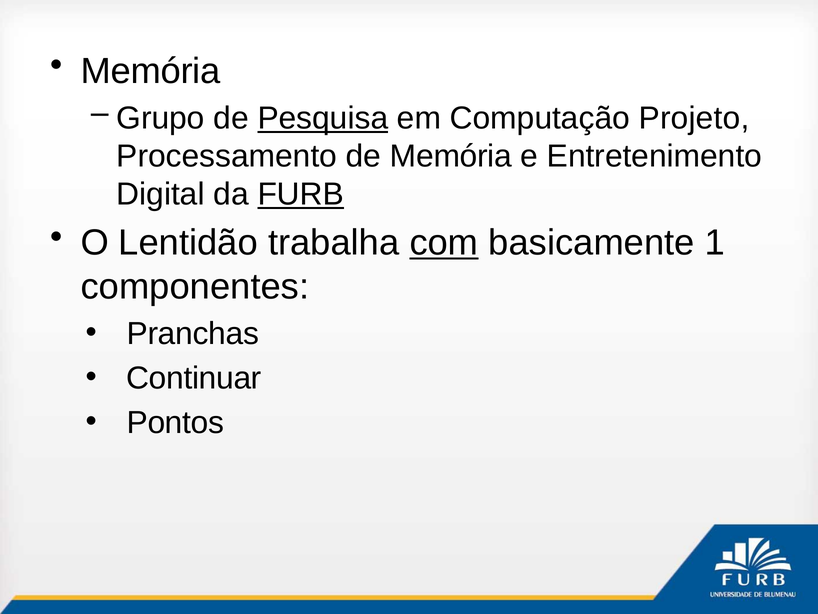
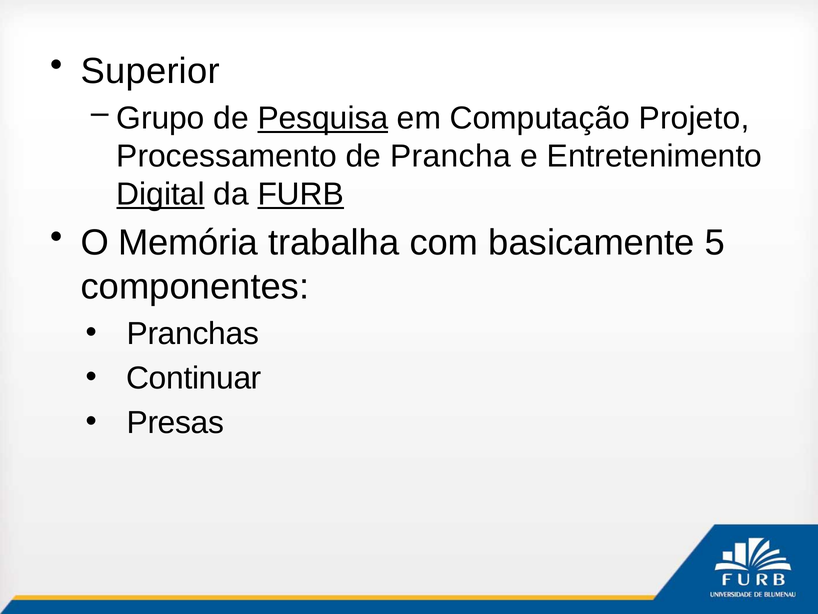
Memória: Memória -> Superior (150, 71)
de Memória: Memória -> Prancha (451, 156)
Digital underline: none -> present (161, 194)
Lentidão: Lentidão -> Memória (188, 243)
com underline: present -> none (444, 243)
1: 1 -> 5 (715, 243)
Pontos: Pontos -> Presas (175, 422)
